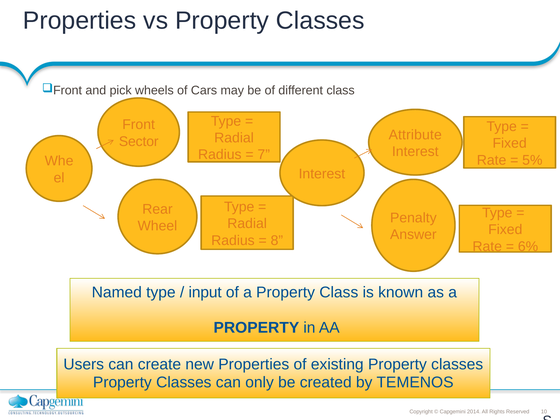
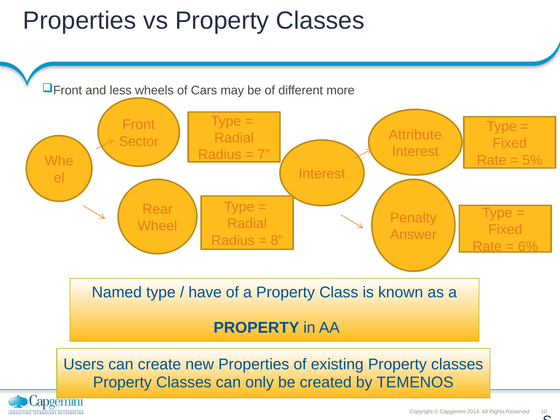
pick: pick -> less (121, 90)
different class: class -> more (341, 90)
input: input -> have (205, 292)
